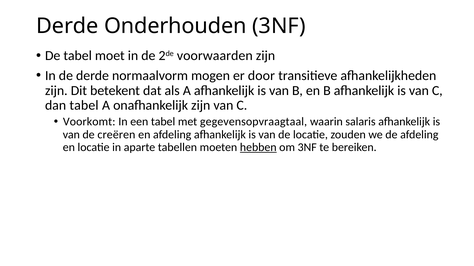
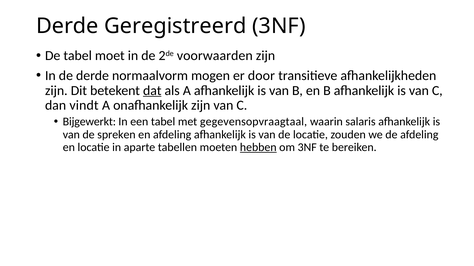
Onderhouden: Onderhouden -> Geregistreerd (175, 26)
dat underline: none -> present (152, 91)
dan tabel: tabel -> vindt (84, 106)
Voorkomt: Voorkomt -> Bijgewerkt (89, 122)
creëren: creëren -> spreken (116, 135)
